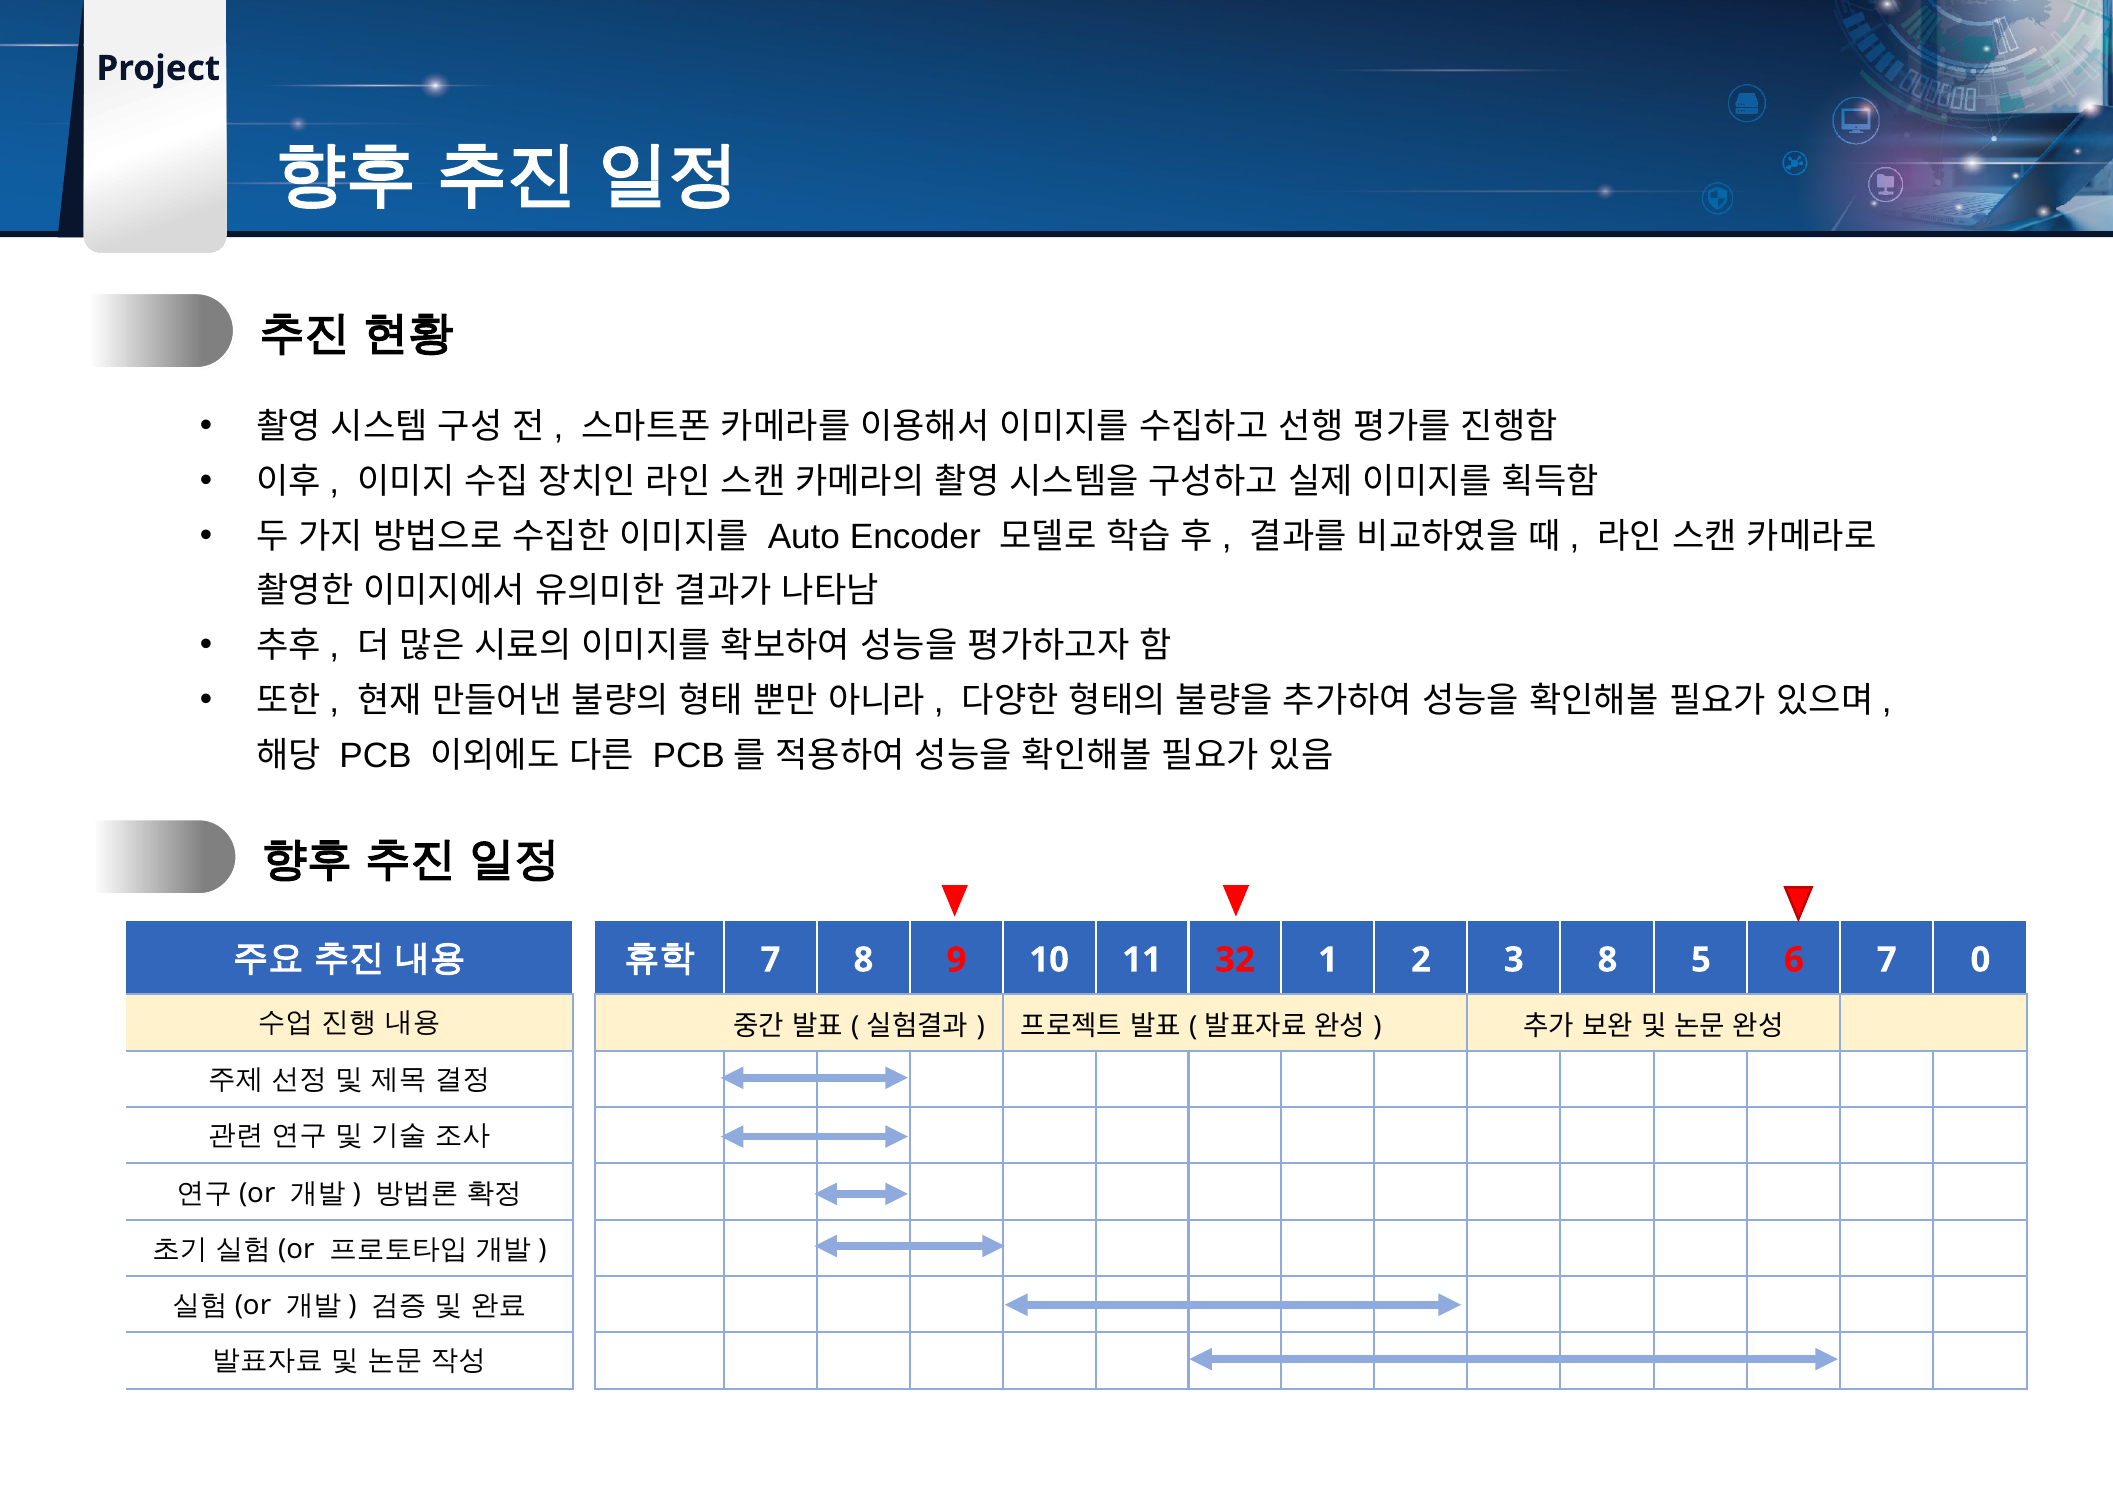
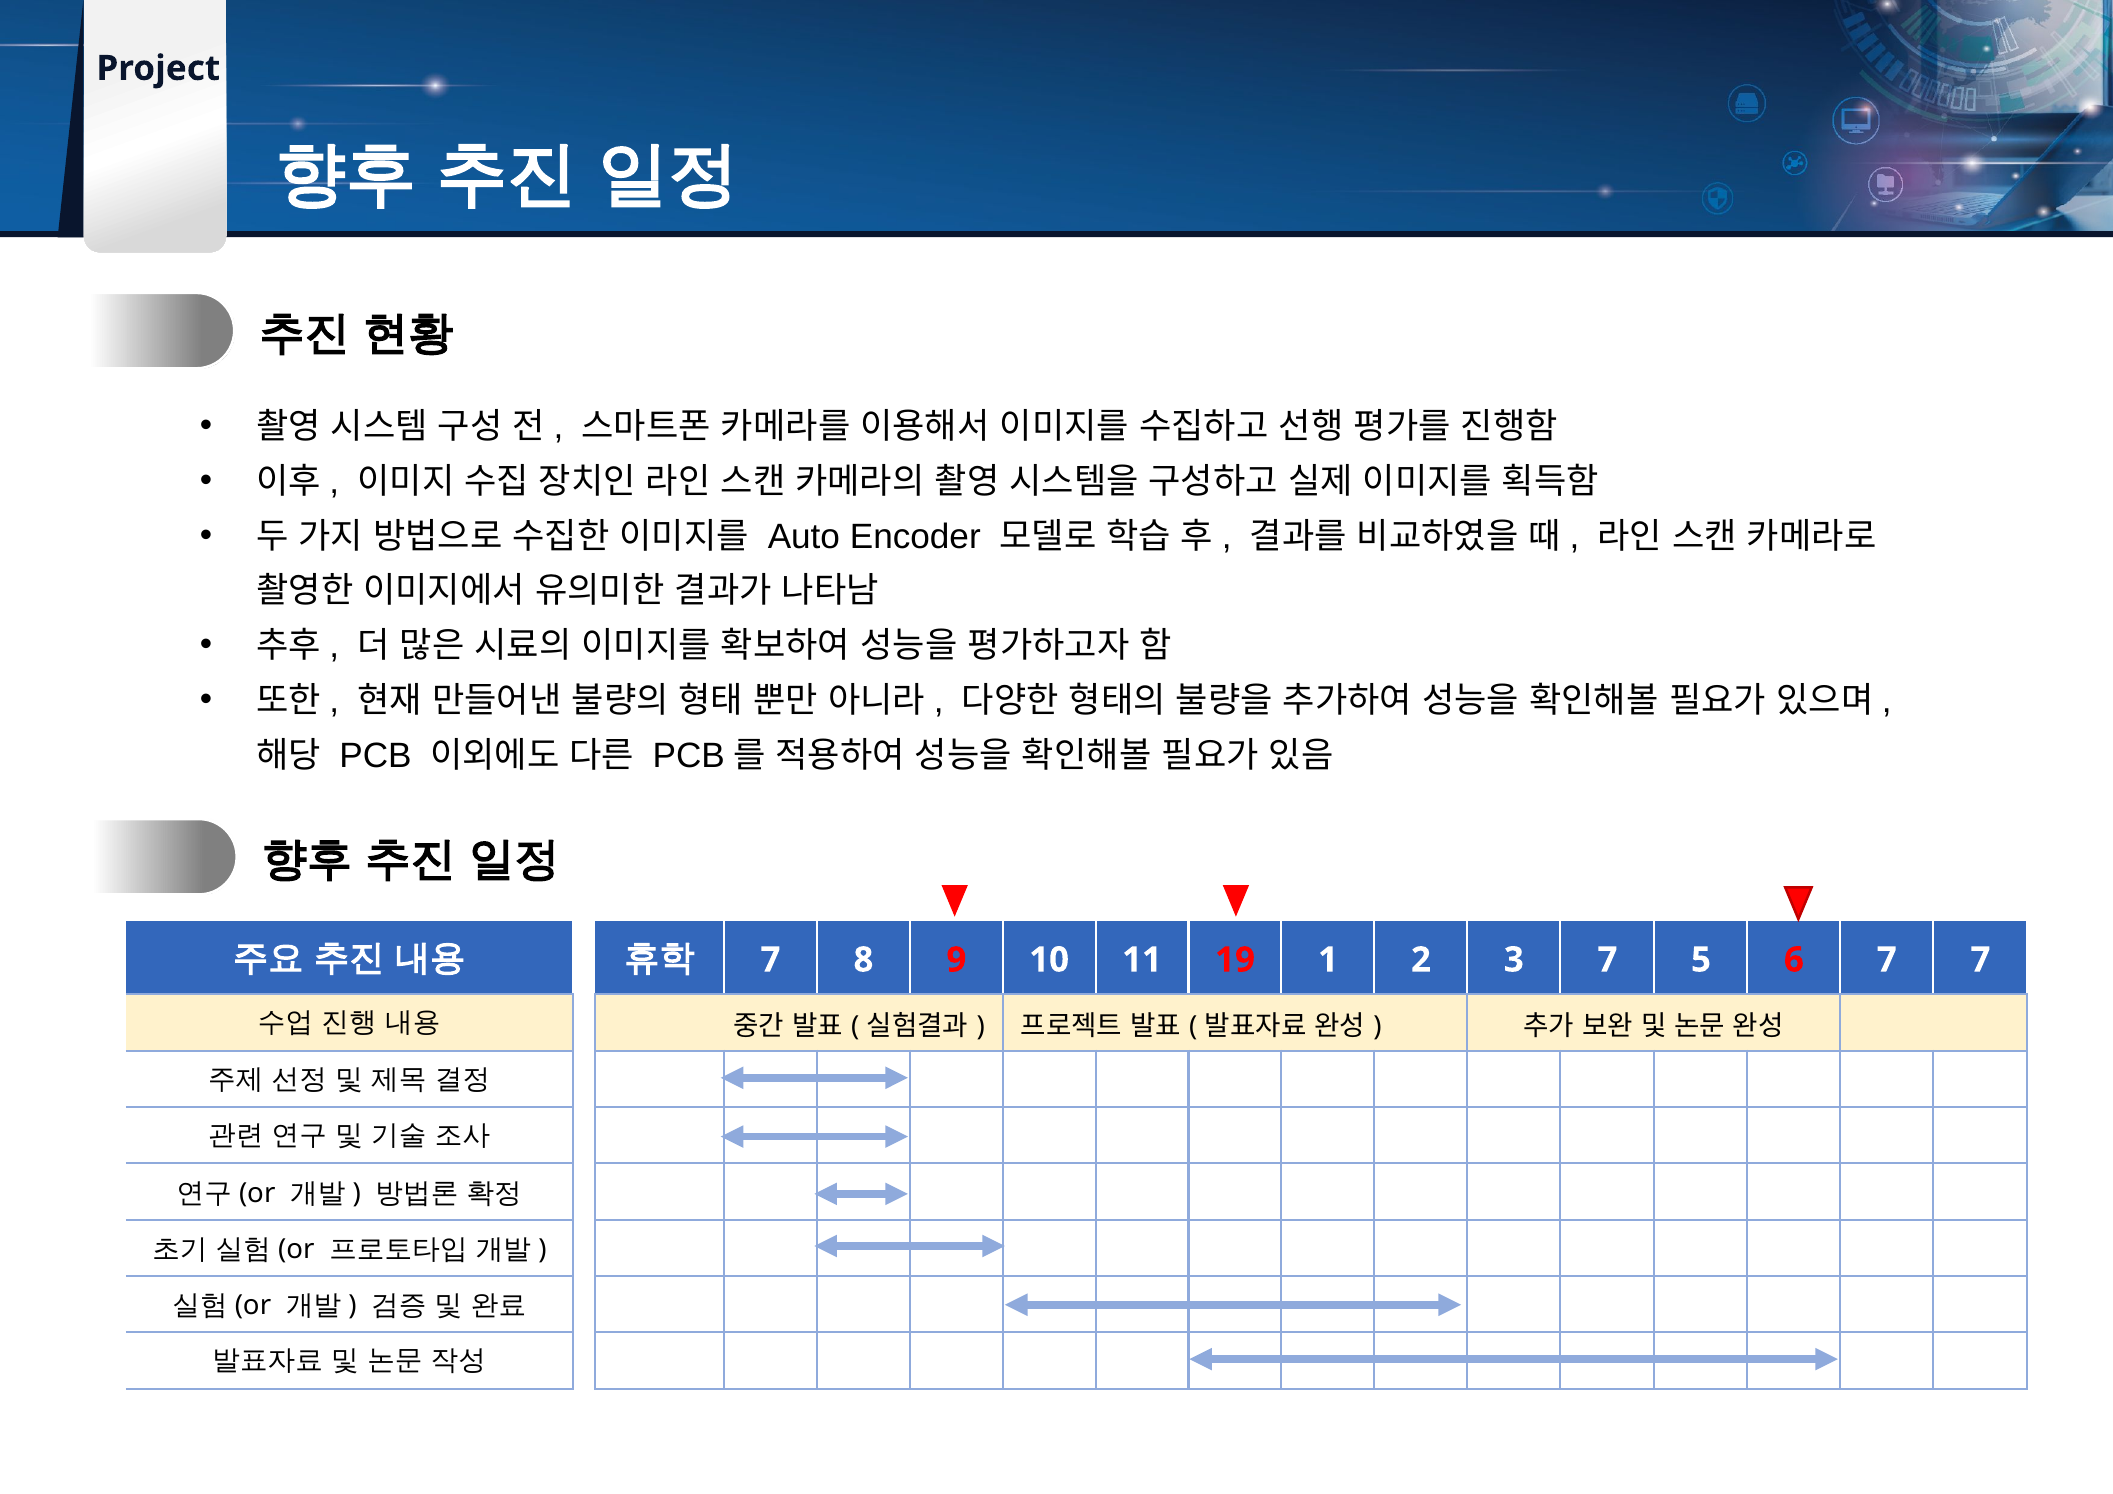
32: 32 -> 19 (1235, 960)
3 8: 8 -> 7 (1607, 960)
7 0: 0 -> 7 (1980, 960)
